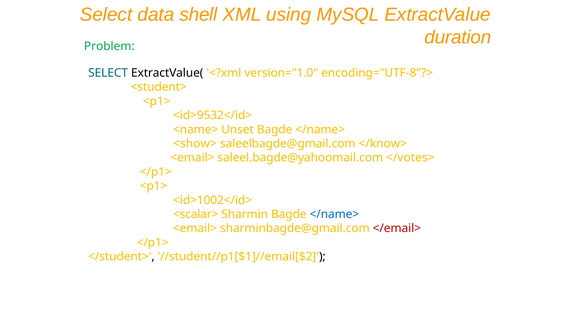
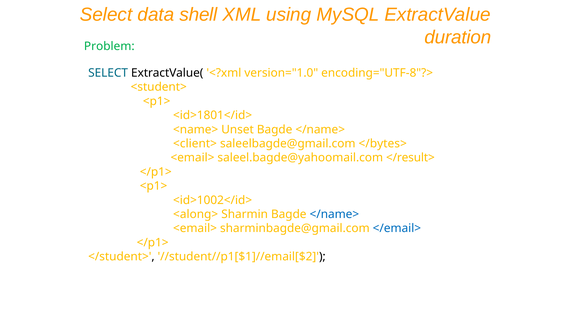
<id>9532</id>: <id>9532</id> -> <id>1801</id> (213, 115)
<show>: <show> -> <client> (195, 144)
</know>: </know> -> </bytes> (383, 144)
</votes>: </votes> -> </result> (410, 158)
<scalar>: <scalar> -> <along> (196, 215)
</email> colour: red -> blue (397, 229)
